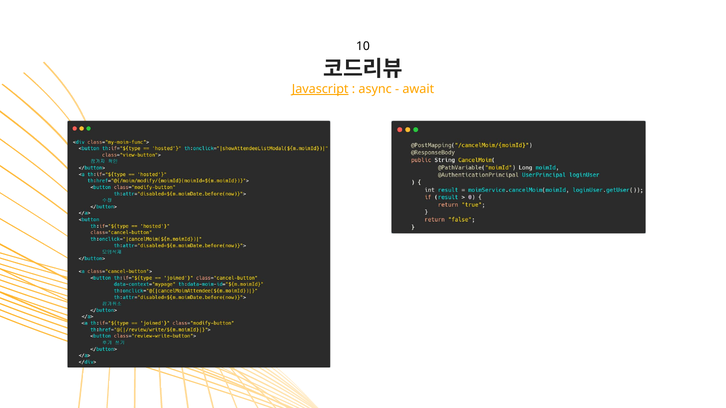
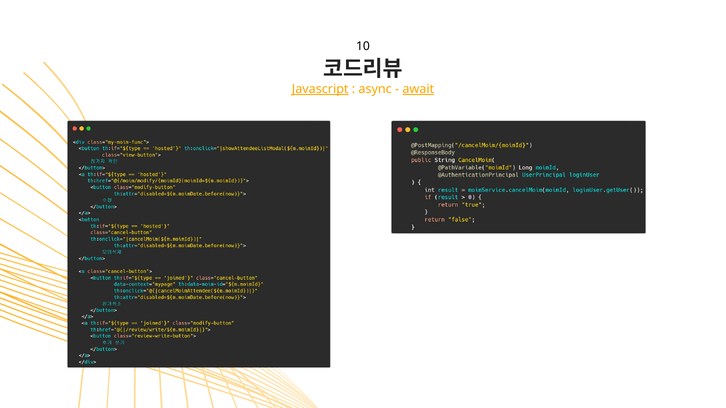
await underline: none -> present (418, 89)
